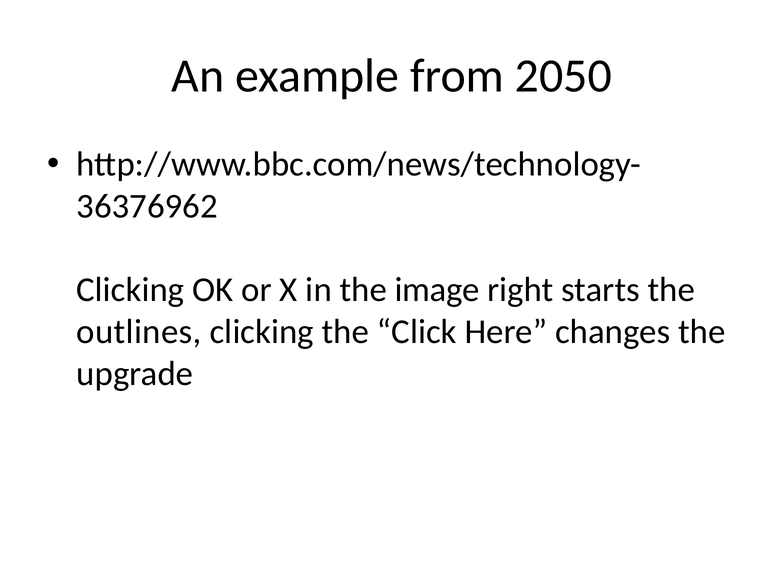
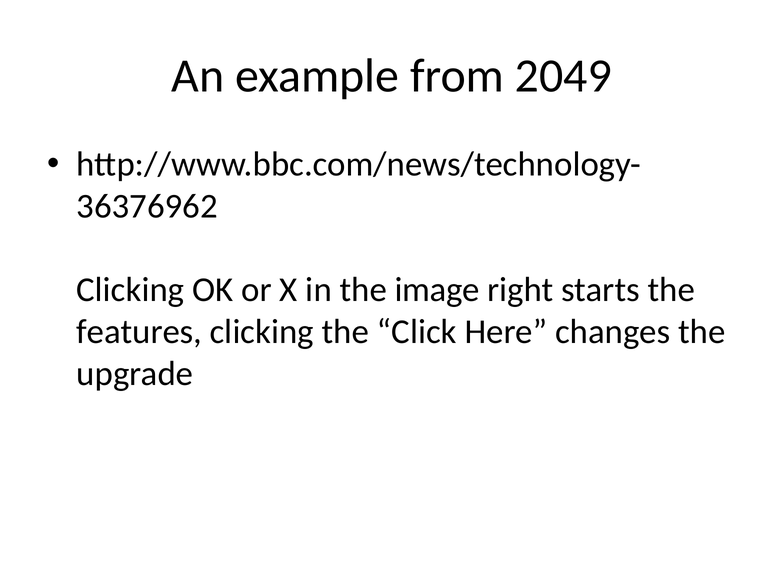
2050: 2050 -> 2049 (563, 76)
outlines: outlines -> features (139, 332)
